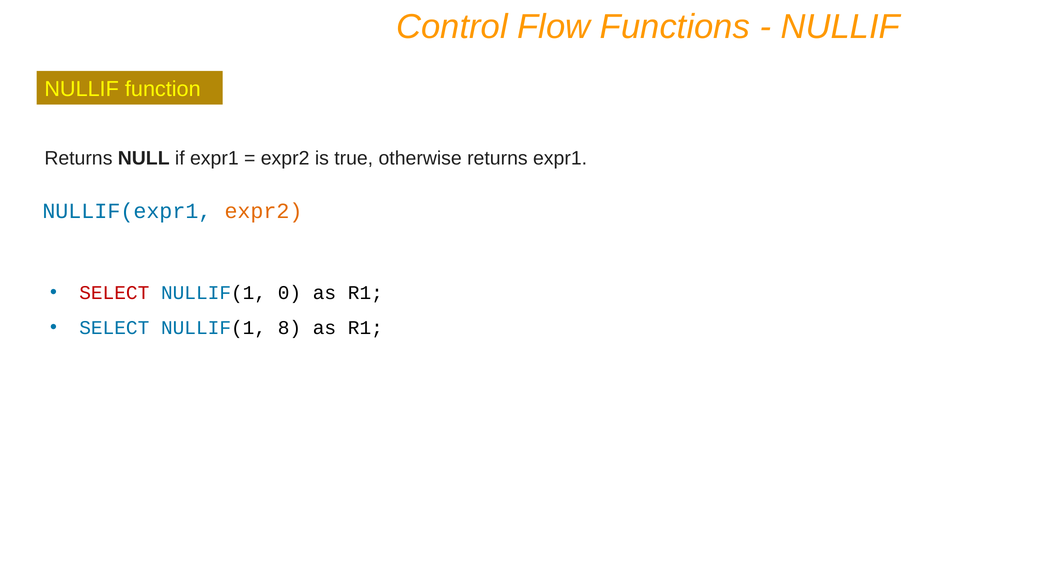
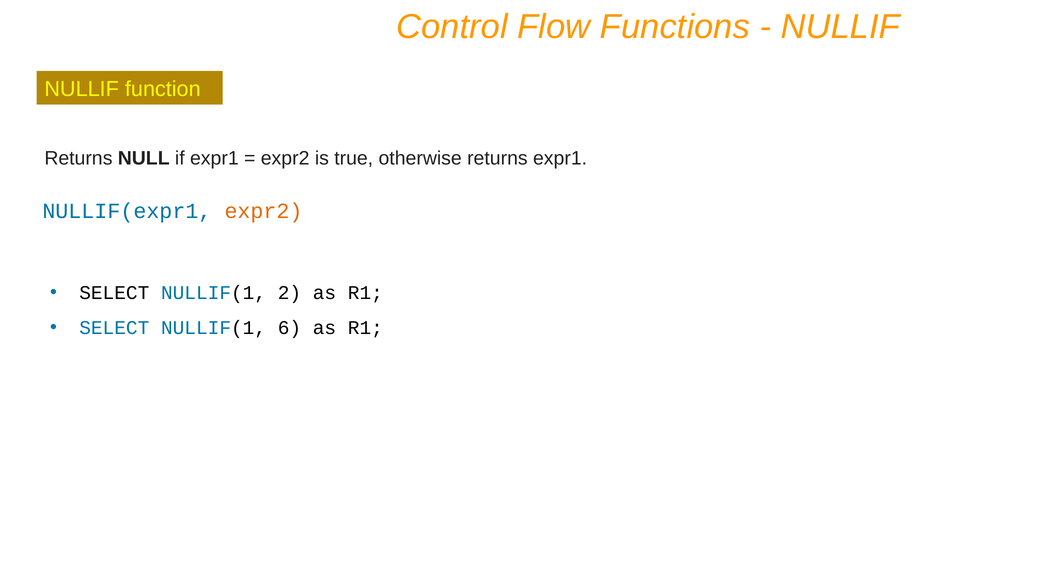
SELECT colour: red -> black (114, 293)
0: 0 -> 2 (289, 293)
8: 8 -> 6 (289, 328)
